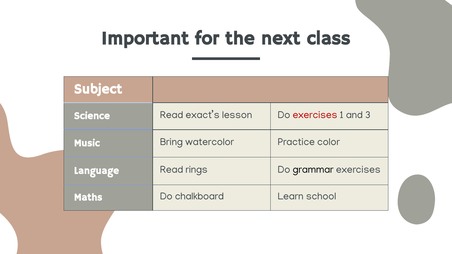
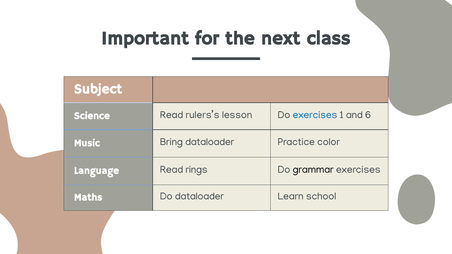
exact’s: exact’s -> rulers’s (203, 115)
exercises colour: red -> blue (315, 115)
3: 3 -> 6 (368, 115)
Bring watercolor: watercolor -> dataloader (210, 142)
Do chalkboard: chalkboard -> dataloader (199, 196)
